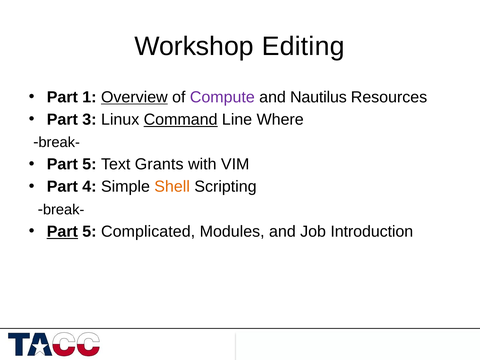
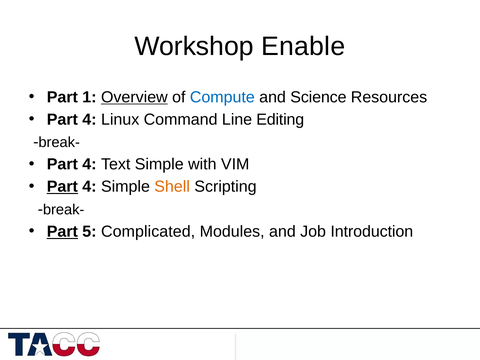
Editing: Editing -> Enable (303, 46)
Compute colour: purple -> blue (222, 97)
Nautilus: Nautilus -> Science (318, 97)
3: 3 -> 4 (89, 120)
Command underline: present -> none (181, 120)
Where: Where -> Editing (280, 120)
5: 5 -> 4 (89, 164)
Text Grants: Grants -> Simple (159, 164)
Part underline: none -> present (62, 187)
